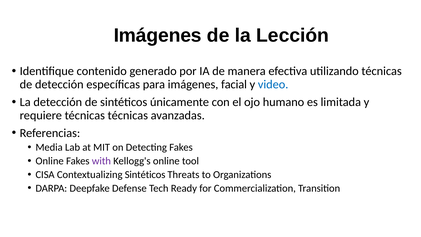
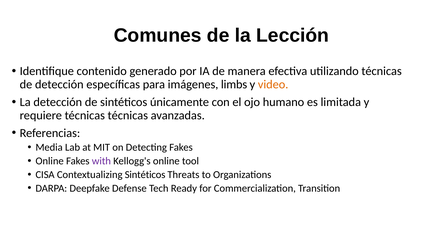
Imágenes: Imágenes -> Comunes (158, 35)
facial: facial -> limbs (234, 84)
video colour: blue -> orange (273, 84)
